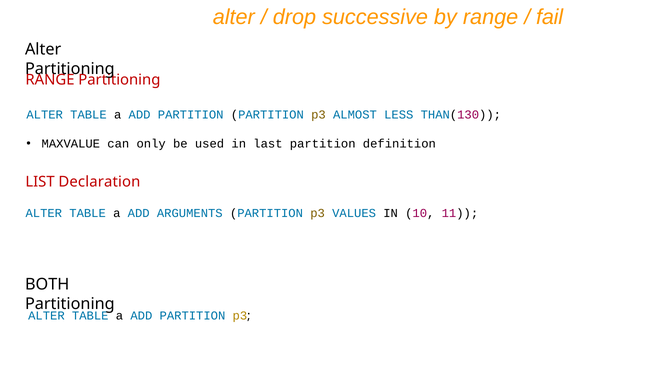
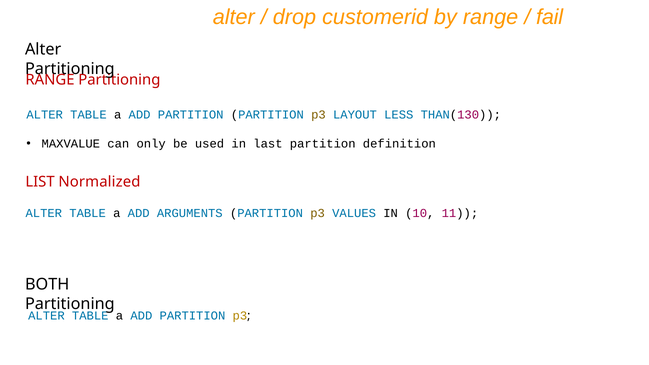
successive: successive -> customerid (375, 17)
ALMOST: ALMOST -> LAYOUT (355, 115)
Declaration: Declaration -> Normalized (99, 182)
